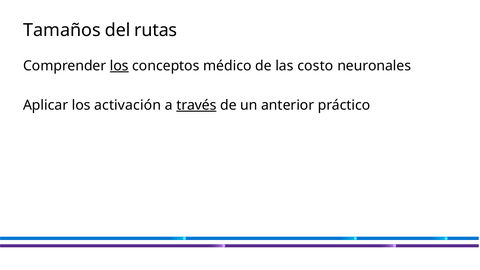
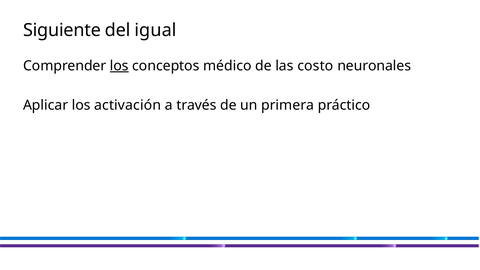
Tamaños: Tamaños -> Siguiente (62, 30)
rutas: rutas -> igual (156, 30)
través underline: present -> none (196, 105)
anterior: anterior -> primera (288, 105)
